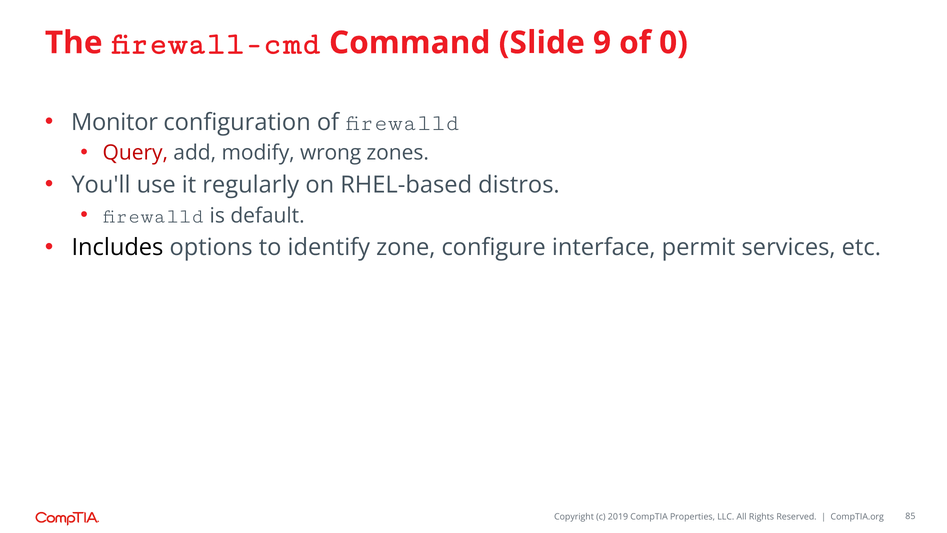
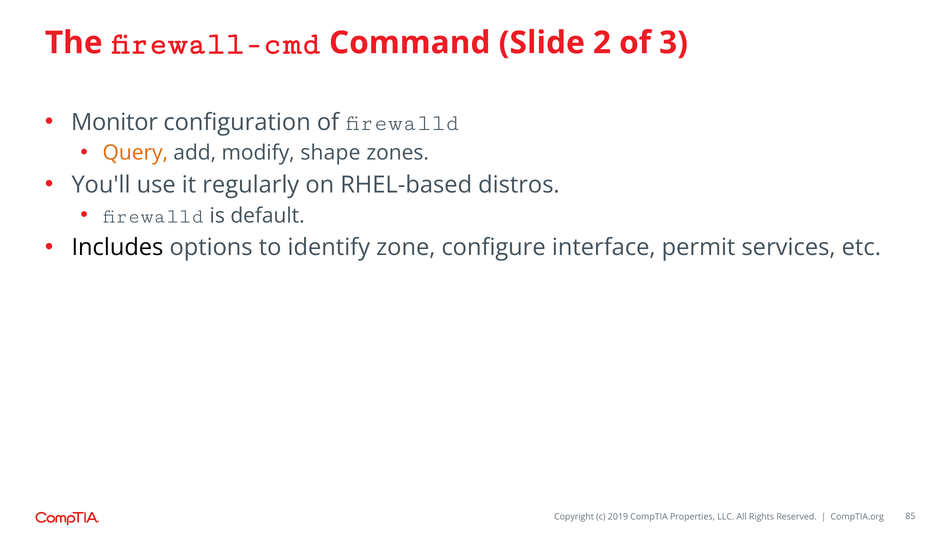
9: 9 -> 2 (602, 43)
0: 0 -> 3 (674, 43)
Query colour: red -> orange (135, 153)
wrong: wrong -> shape (330, 153)
